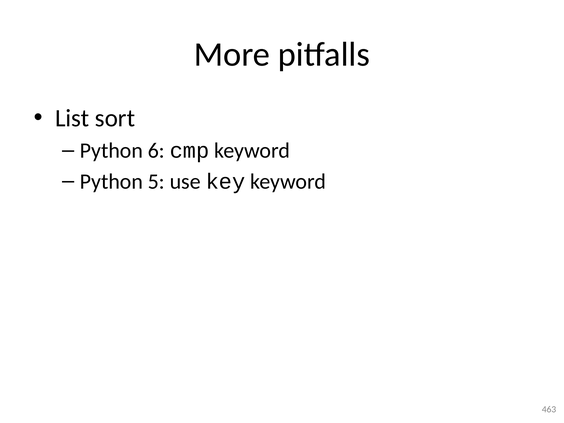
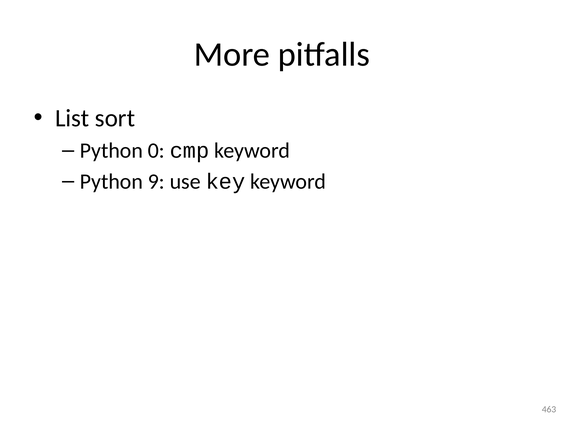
6: 6 -> 0 (156, 151)
5: 5 -> 9 (156, 181)
